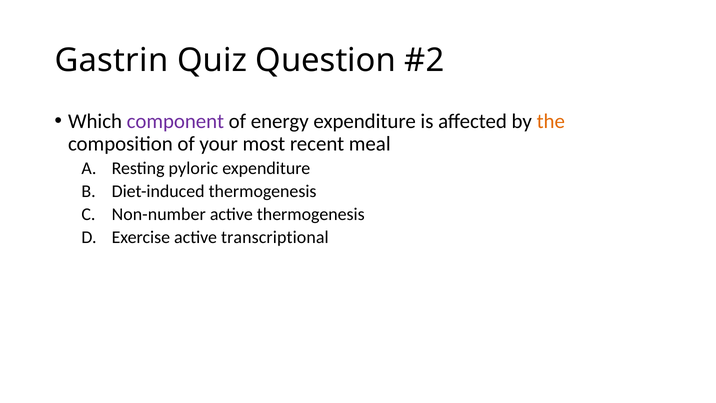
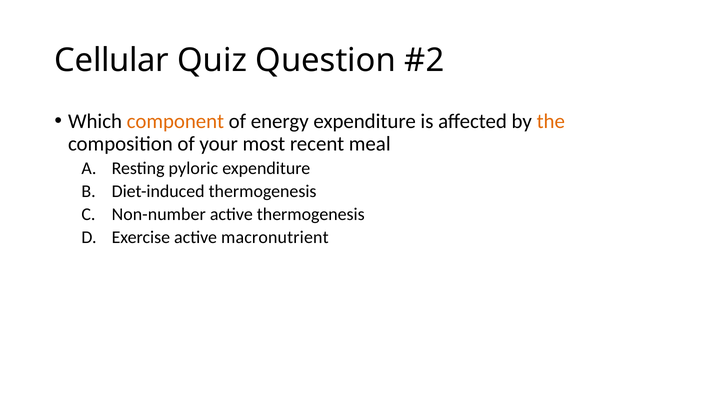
Gastrin: Gastrin -> Cellular (112, 60)
component colour: purple -> orange (175, 121)
transcriptional: transcriptional -> macronutrient (275, 237)
